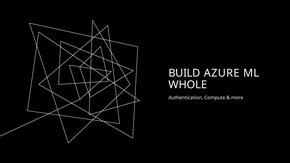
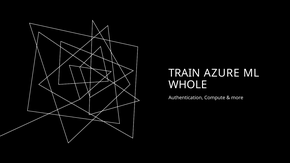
BUILD: BUILD -> TRAIN (184, 73)
